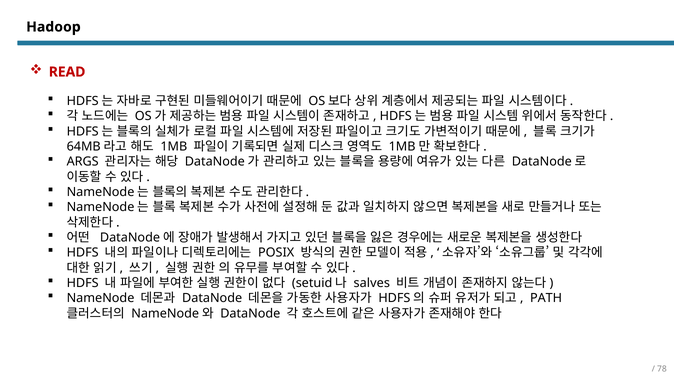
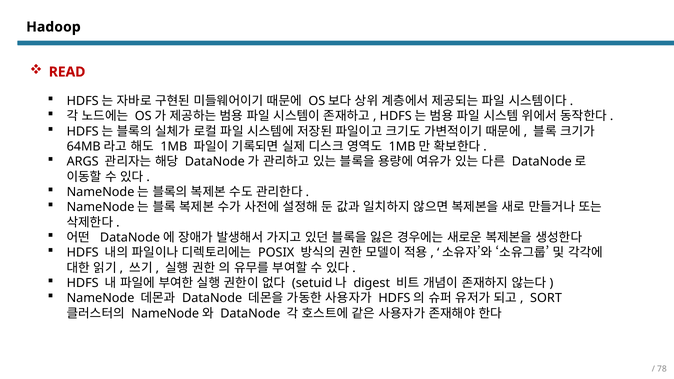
salves: salves -> digest (372, 283)
PATH: PATH -> SORT (546, 298)
